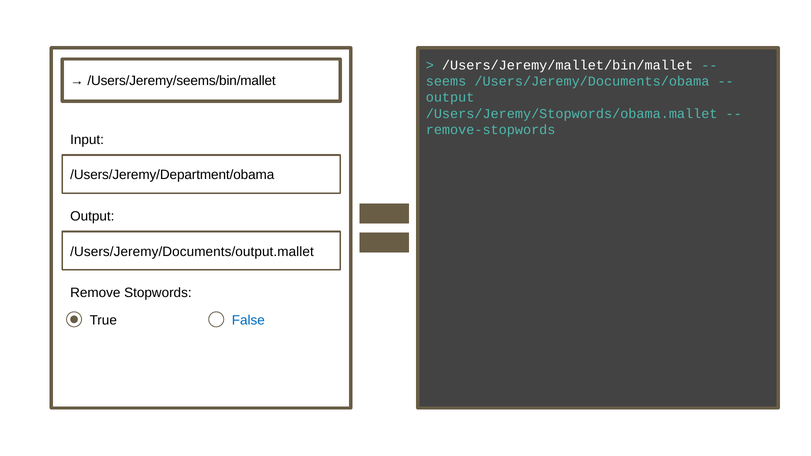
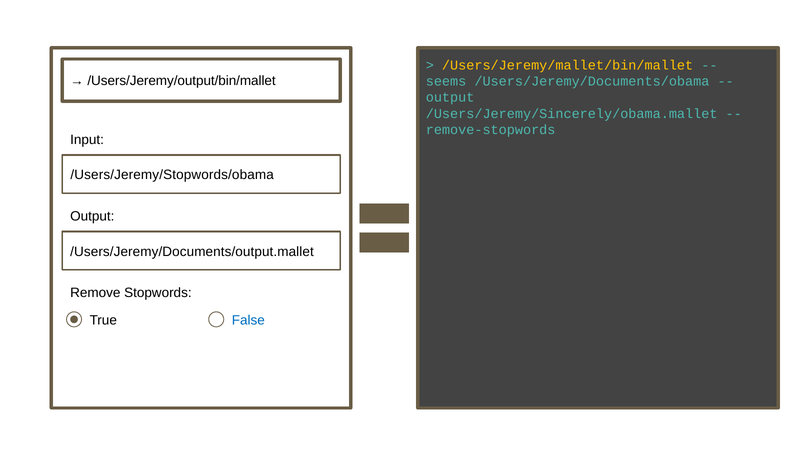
/Users/Jeremy/mallet/bin/mallet colour: white -> yellow (568, 65)
/Users/Jeremy/seems/bin/mallet: /Users/Jeremy/seems/bin/mallet -> /Users/Jeremy/output/bin/mallet (182, 81)
/Users/Jeremy/Stopwords/obama.mallet: /Users/Jeremy/Stopwords/obama.mallet -> /Users/Jeremy/Sincerely/obama.mallet (572, 114)
/Users/Jeremy/Department/obama: /Users/Jeremy/Department/obama -> /Users/Jeremy/Stopwords/obama (172, 175)
